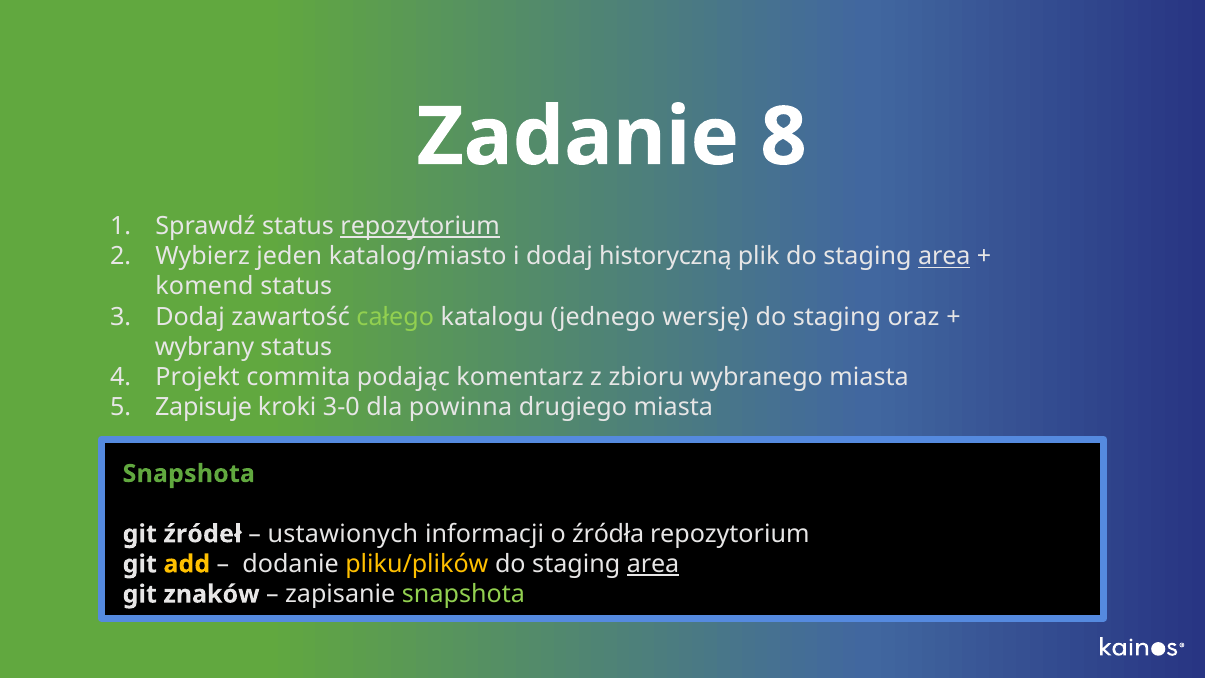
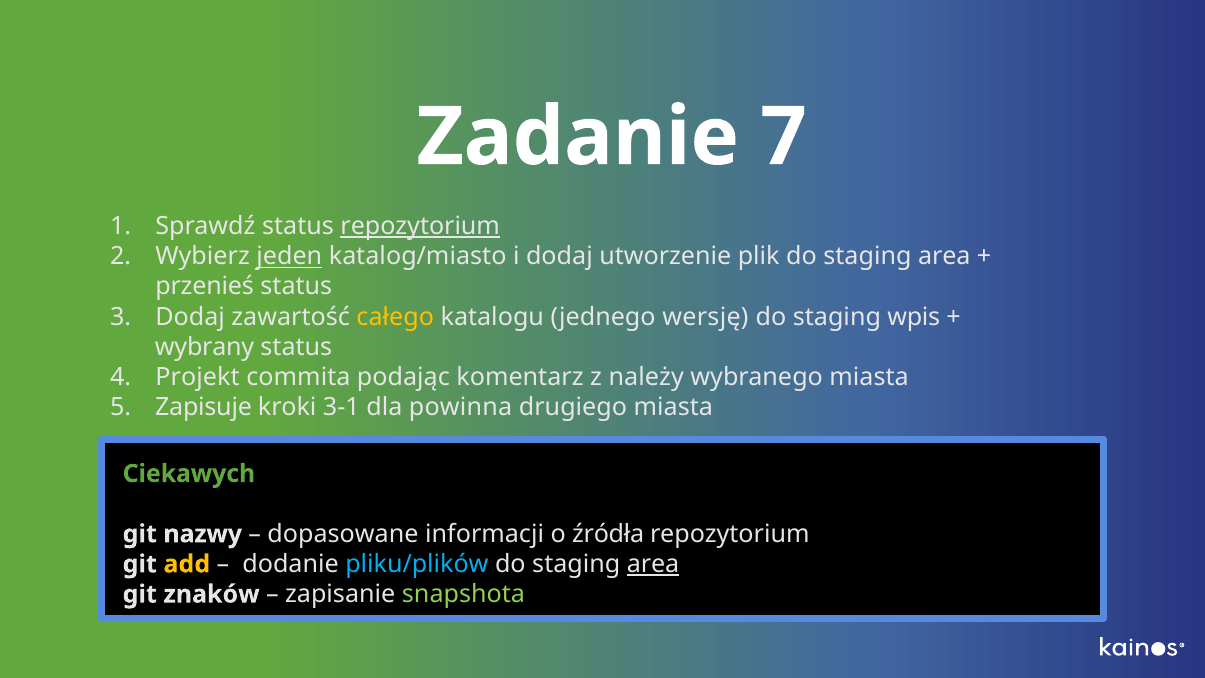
8: 8 -> 7 (784, 137)
jeden underline: none -> present (289, 256)
historyczną: historyczną -> utworzenie (665, 256)
area underline: present -> none (944, 256)
komend: komend -> przenieś (205, 287)
całego colour: light green -> yellow (395, 317)
oraz: oraz -> wpis (914, 317)
zbioru: zbioru -> należy (646, 377)
3-0: 3-0 -> 3-1 (341, 407)
Snapshota: Snapshota -> Ciekawych (189, 474)
źródeł: źródeł -> nazwy (203, 534)
ustawionych: ustawionych -> dopasowane (343, 534)
pliku/plików colour: yellow -> light blue (417, 564)
